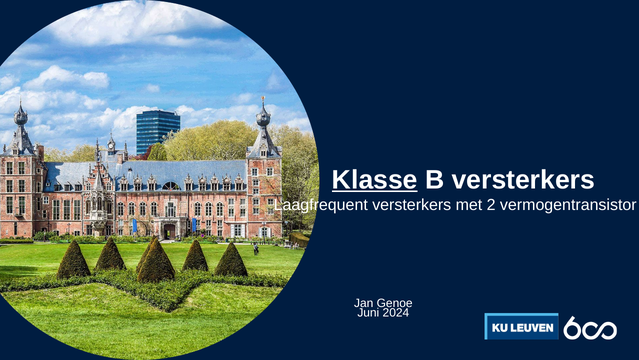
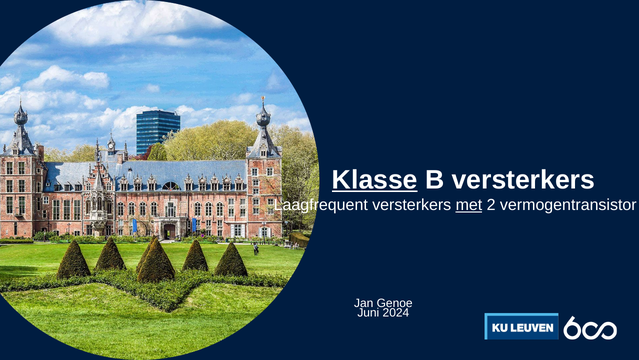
met underline: none -> present (469, 205)
